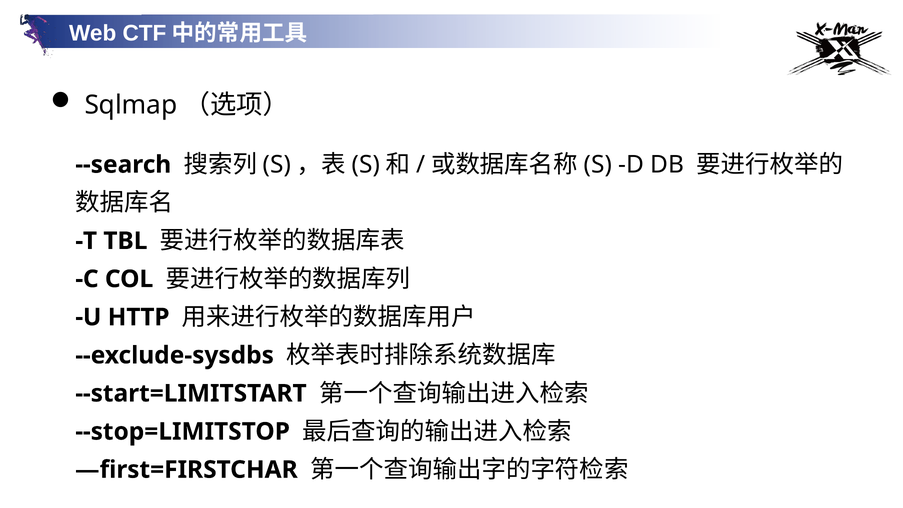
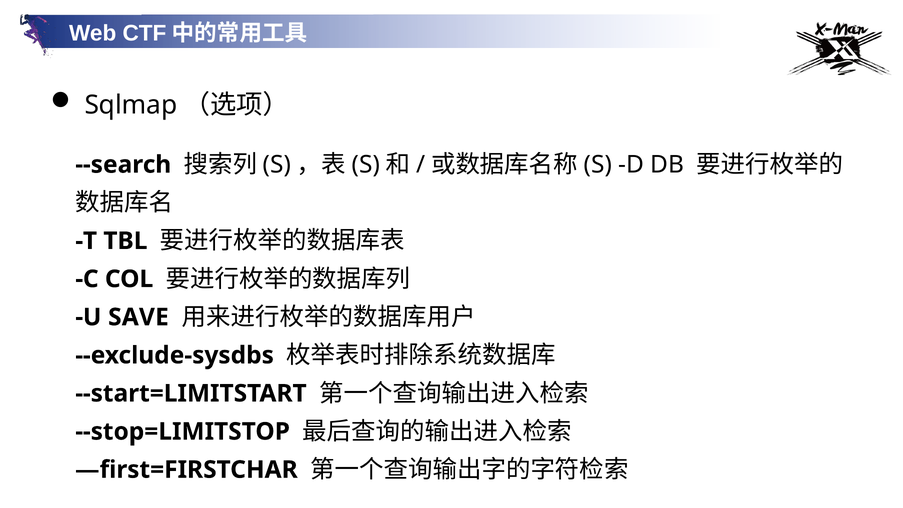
HTTP: HTTP -> SAVE (138, 317)
